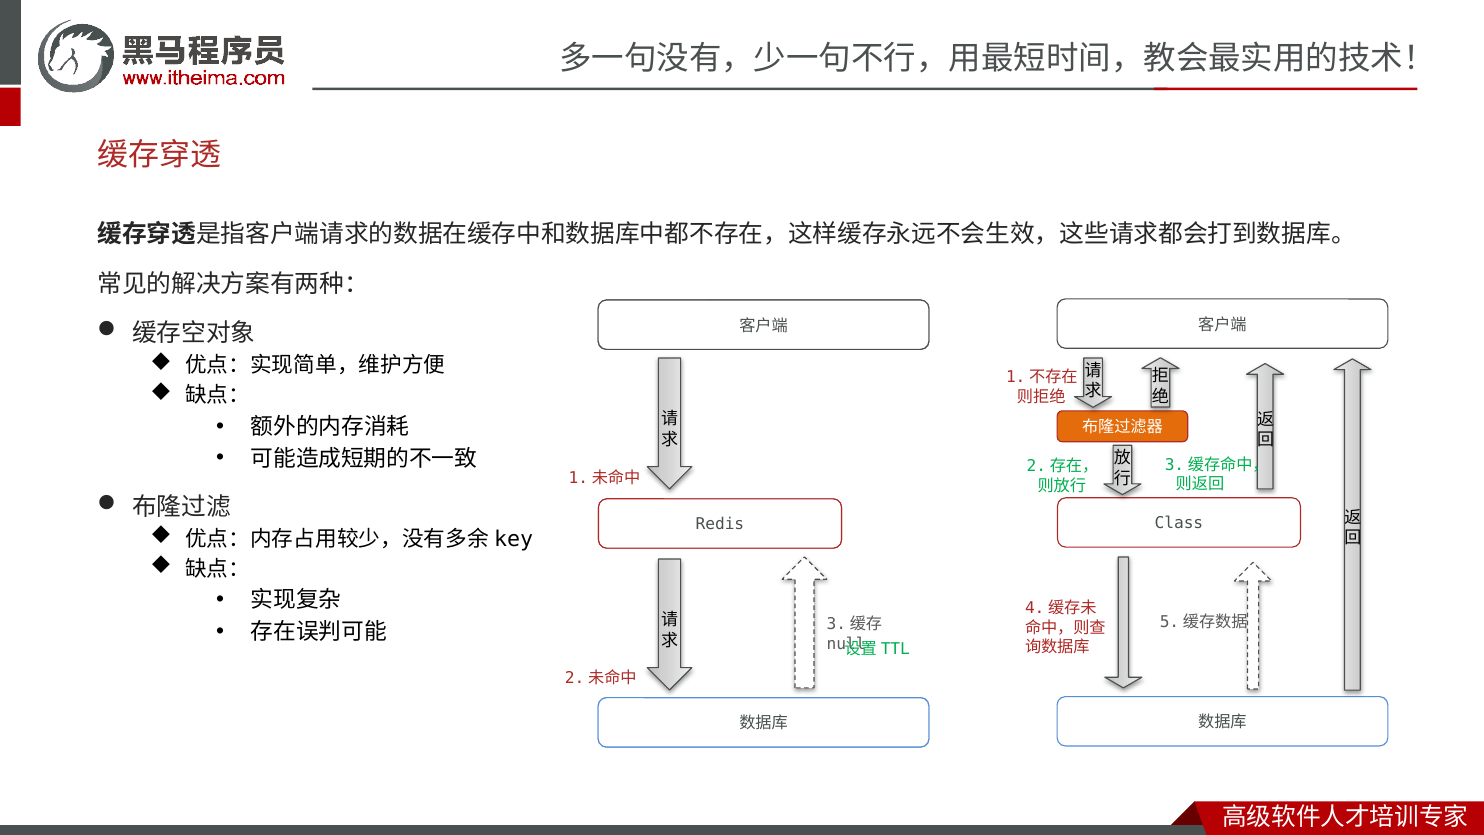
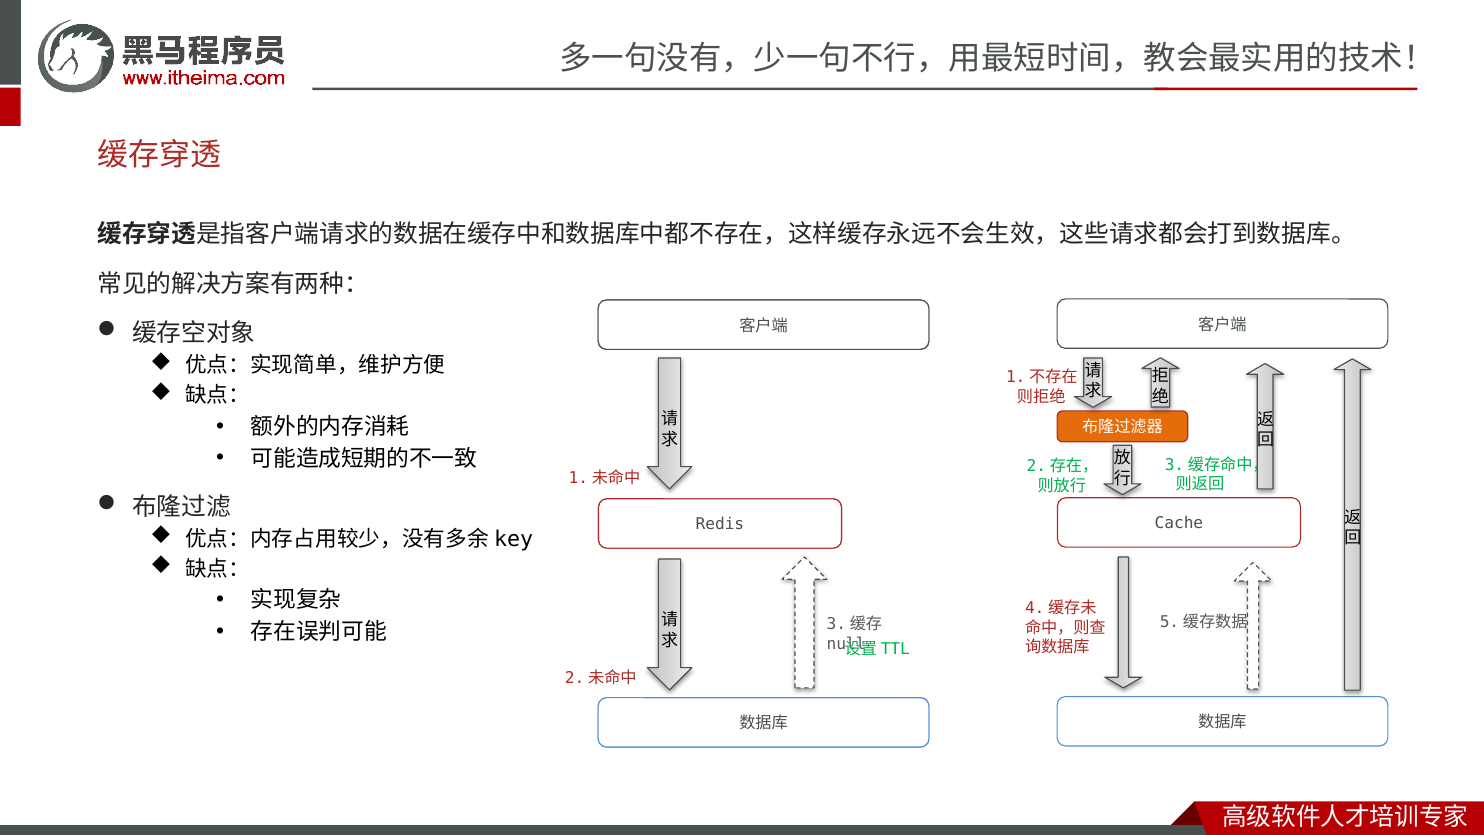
Class: Class -> Cache (1179, 523)
